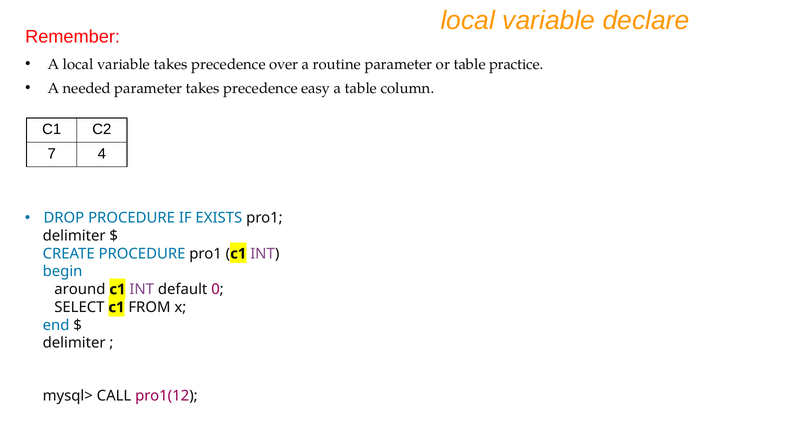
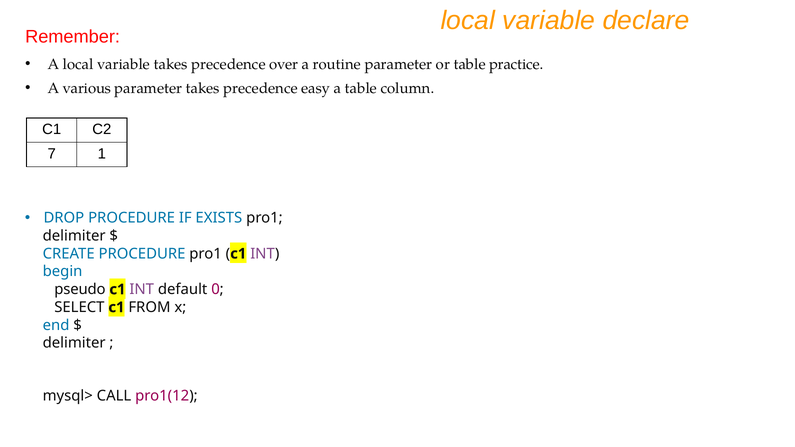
needed: needed -> various (87, 88)
4: 4 -> 1 (102, 154)
around: around -> pseudo (80, 290)
